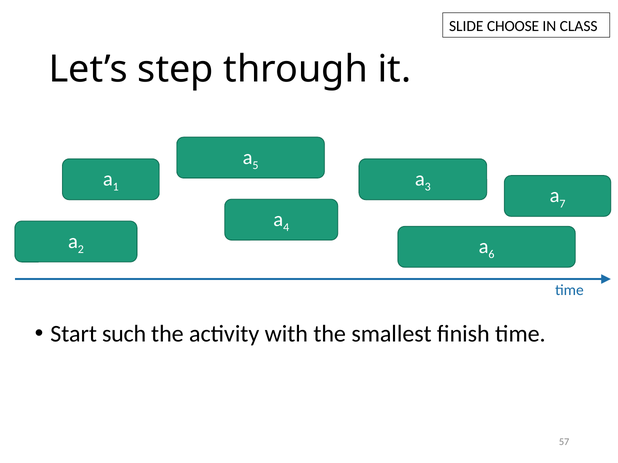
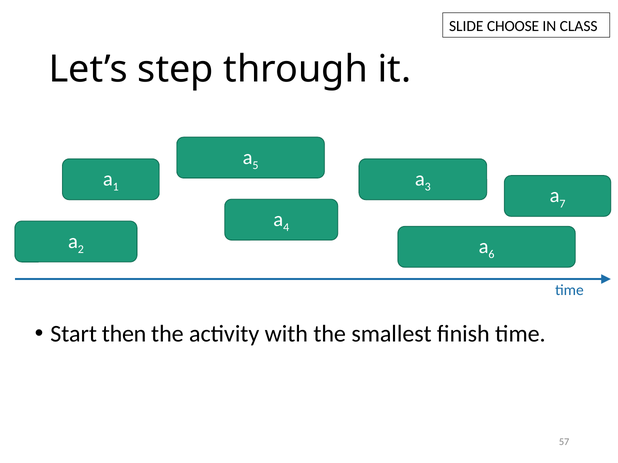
such: such -> then (124, 334)
